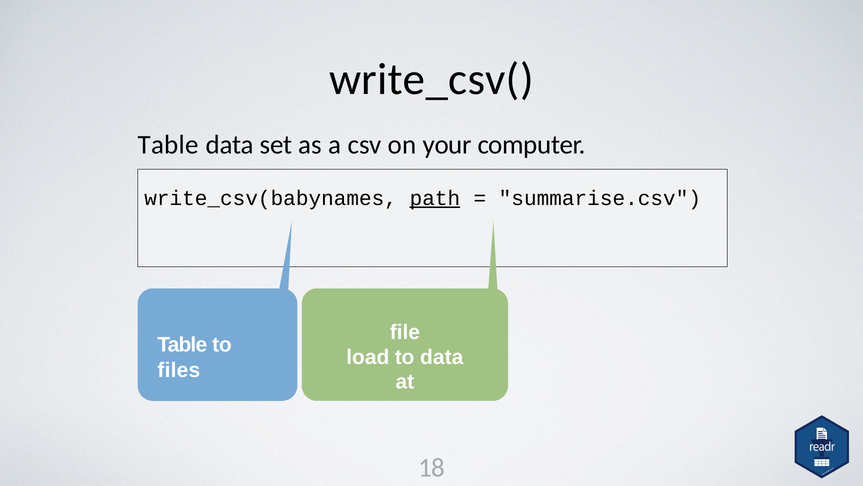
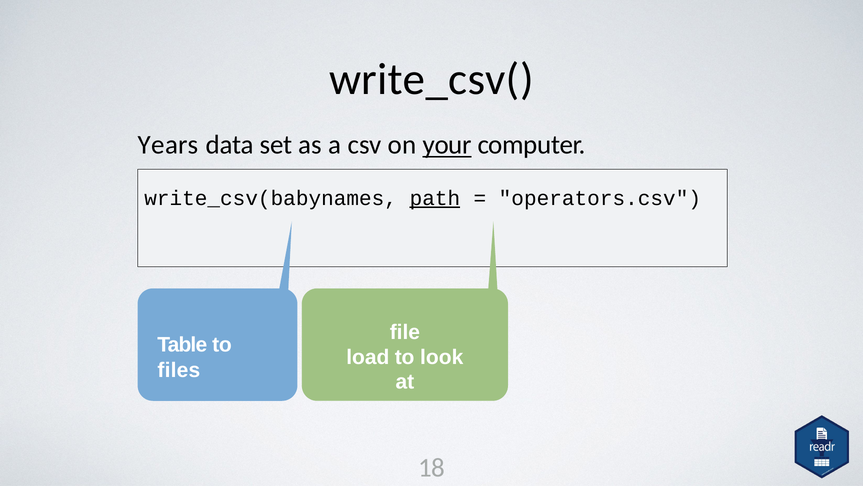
Table: Table -> Years (168, 145)
your underline: none -> present (447, 145)
summarise.csv: summarise.csv -> operators.csv (600, 198)
to data: data -> look (442, 357)
